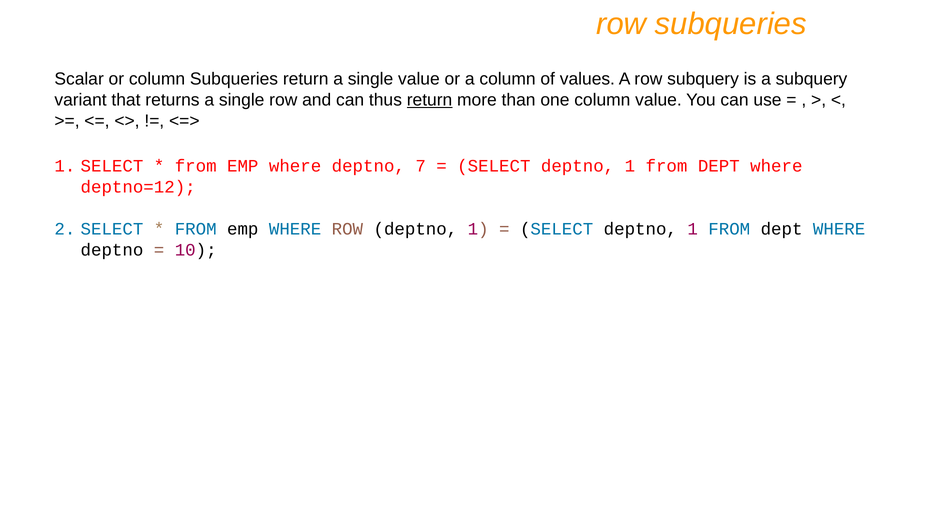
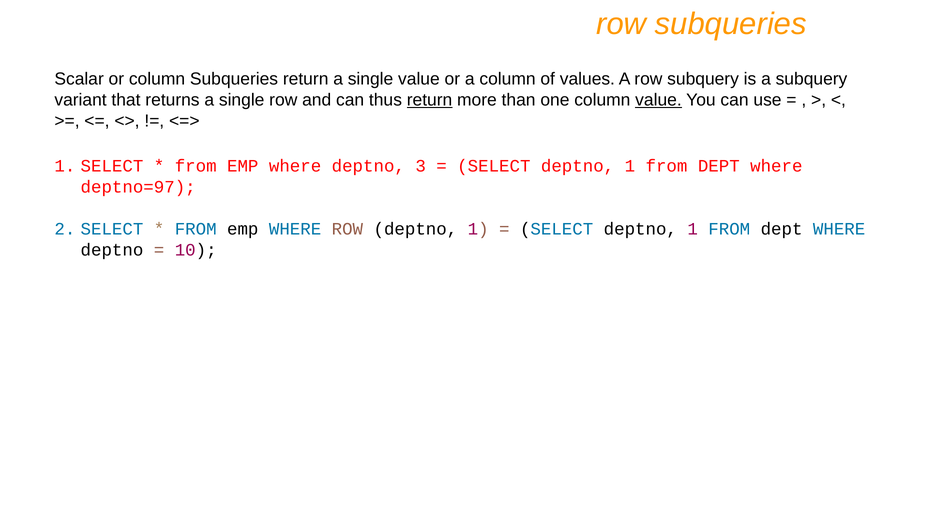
value underline: none -> present (659, 100)
7: 7 -> 3 (421, 166)
deptno=12: deptno=12 -> deptno=97 (138, 187)
